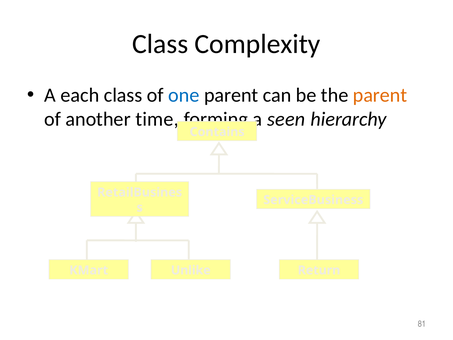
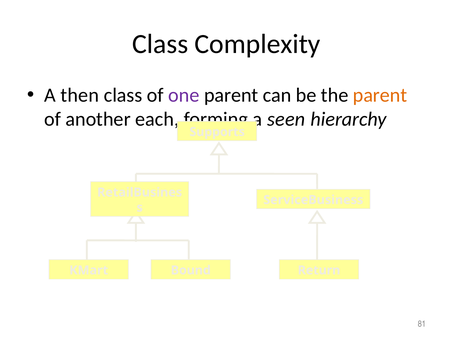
each: each -> then (80, 95)
one colour: blue -> purple (184, 95)
time: time -> each (157, 119)
Contains: Contains -> Supports (217, 132)
Unlike: Unlike -> Bound (191, 270)
